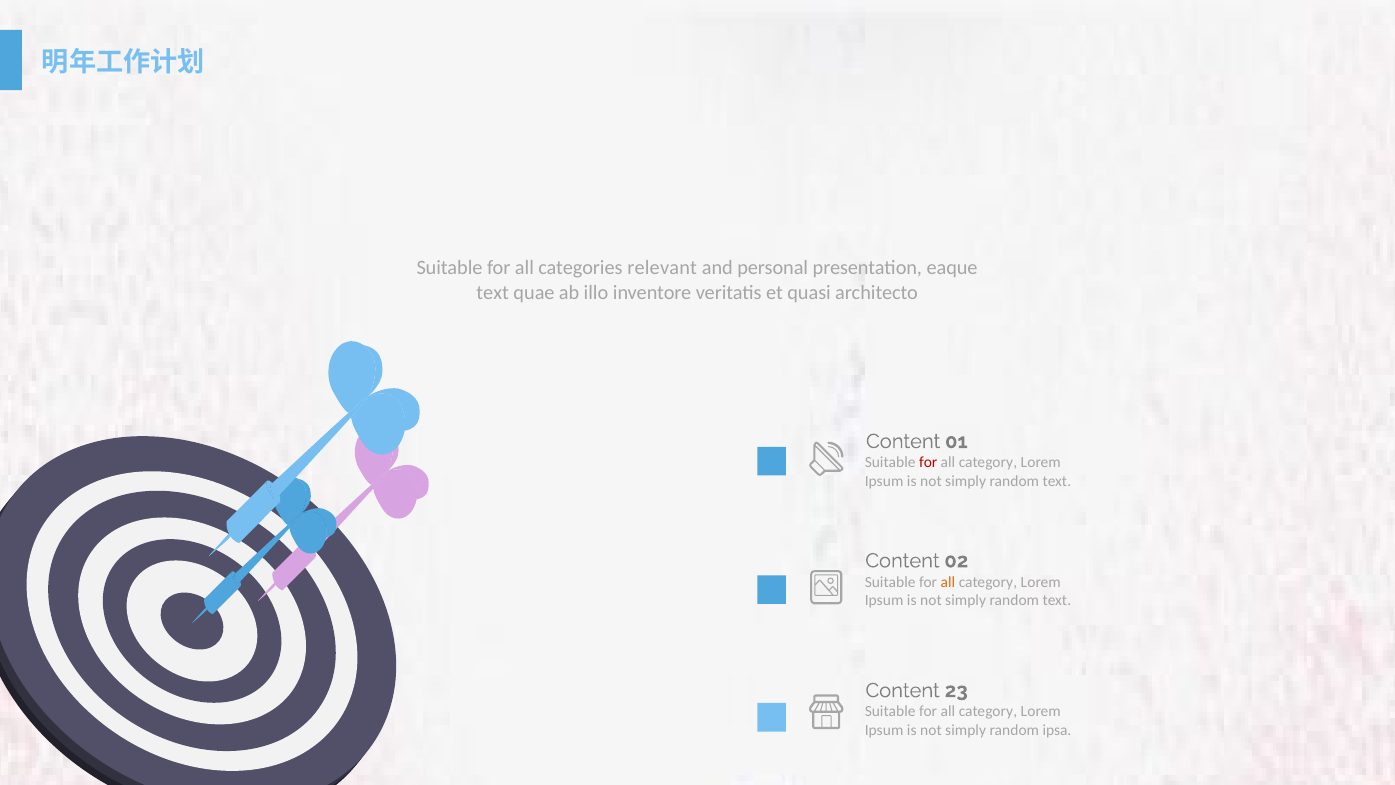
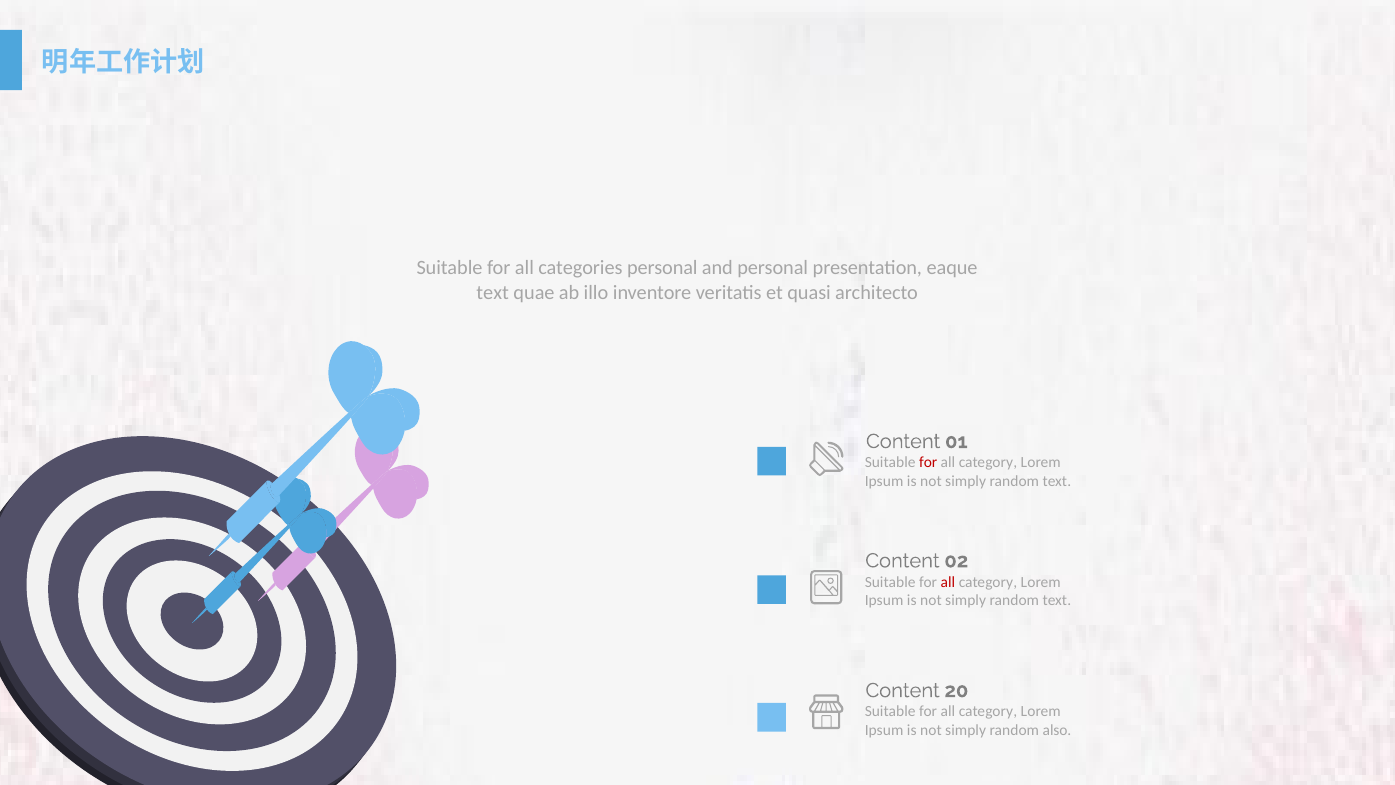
categories relevant: relevant -> personal (662, 268)
all colour: orange -> red (948, 582)
23: 23 -> 20 (956, 690)
ipsa: ipsa -> also (1057, 730)
